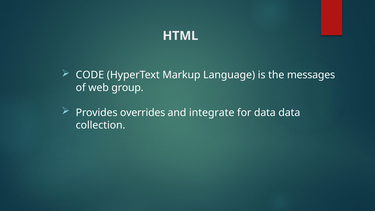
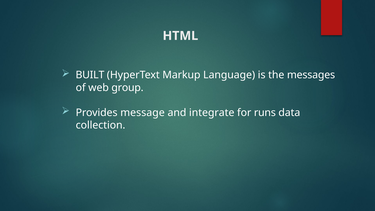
CODE: CODE -> BUILT (90, 75)
overrides: overrides -> message (143, 113)
for data: data -> runs (265, 113)
